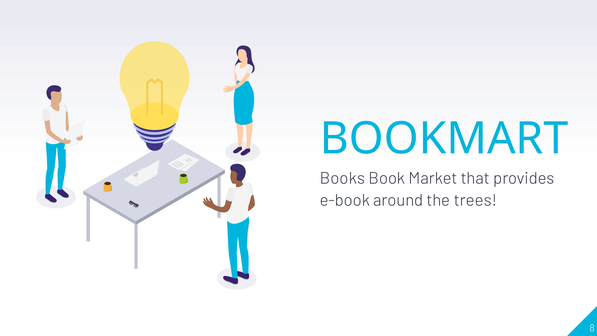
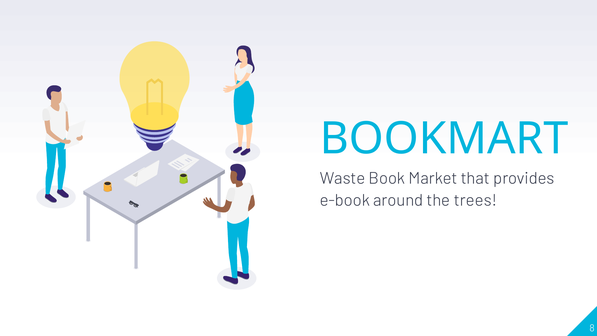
Books: Books -> Waste (343, 178)
